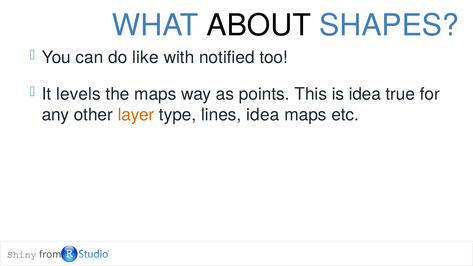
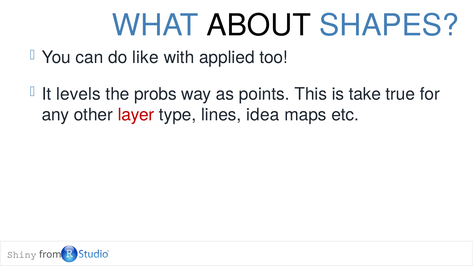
notified: notified -> applied (227, 57)
the maps: maps -> probs (155, 94)
is idea: idea -> take (365, 94)
layer colour: orange -> red (136, 115)
